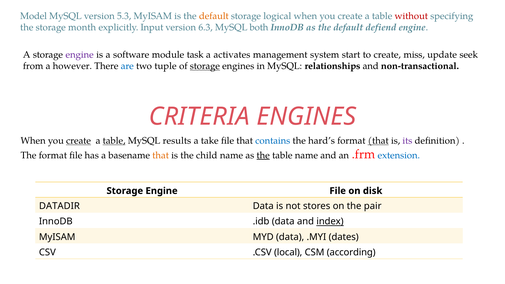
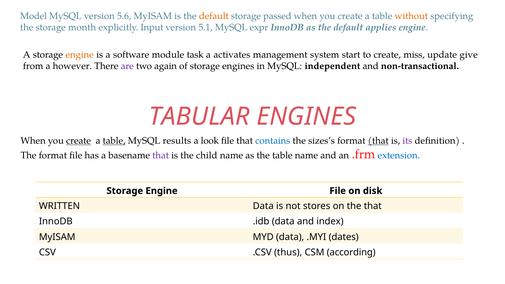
5.3: 5.3 -> 5.6 (124, 16)
logical: logical -> passed (277, 16)
without colour: red -> orange (411, 16)
6.3: 6.3 -> 5.1 (206, 27)
both: both -> expr (259, 27)
defiend: defiend -> applies (381, 27)
engine colour: purple -> orange (80, 55)
seek: seek -> give (469, 55)
are colour: blue -> purple (127, 66)
tuple: tuple -> again (166, 66)
storage underline: present -> none (205, 66)
relationships: relationships -> independent (332, 66)
CRITERIA: CRITERIA -> TABULAR (199, 117)
take: take -> look (210, 141)
hard’s: hard’s -> sizes’s (322, 141)
that colour: orange -> purple (161, 155)
the underline: present -> none (263, 155)
DATADIR: DATADIR -> WRITTEN (59, 206)
the pair: pair -> that (373, 206)
index underline: present -> none (330, 222)
local: local -> thus (288, 252)
